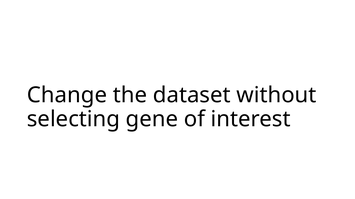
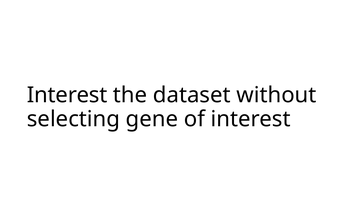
Change: Change -> Interest (67, 95)
